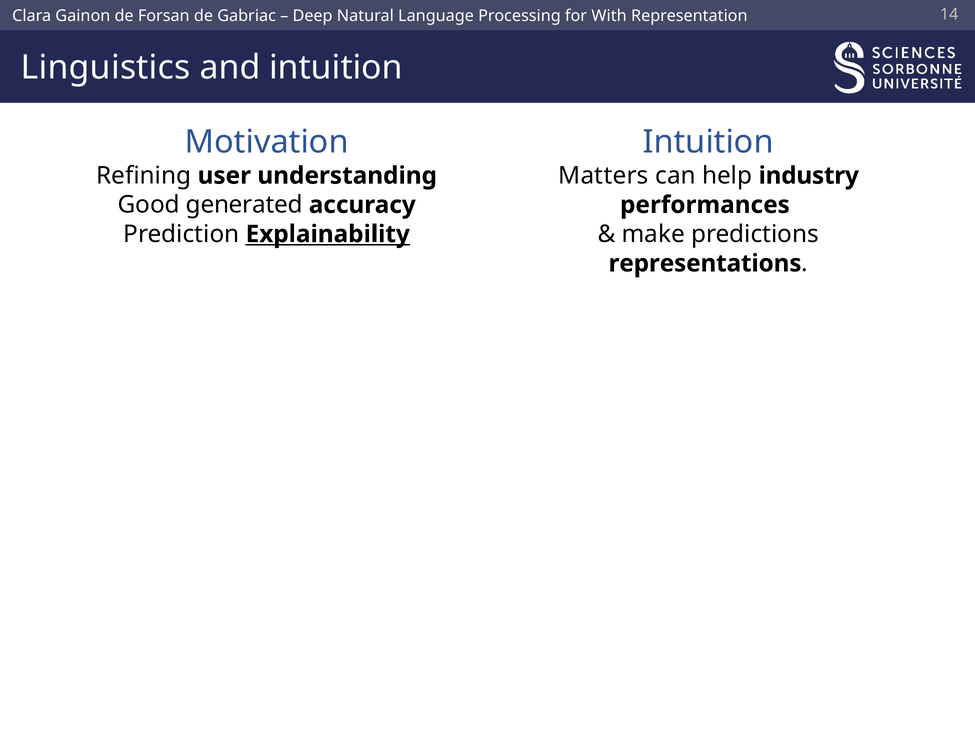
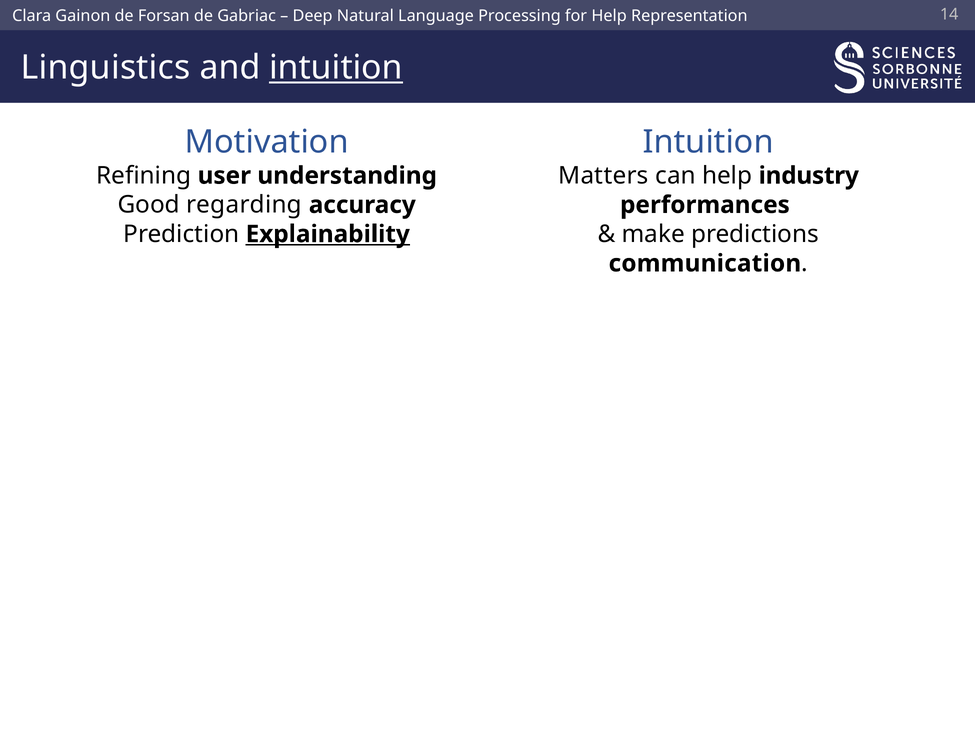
With: With -> Help (609, 16)
intuition underline: none -> present (336, 68)
generated: generated -> regarding (244, 205)
representations: representations -> communication (705, 263)
